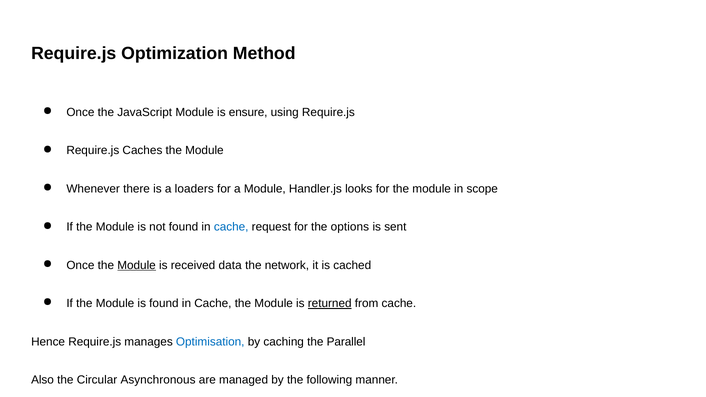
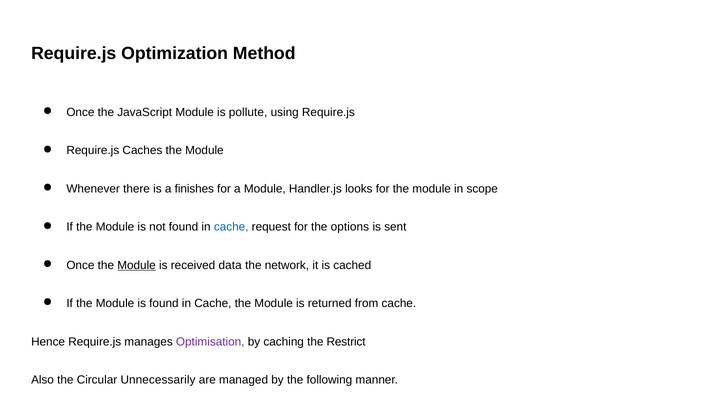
ensure: ensure -> pollute (248, 112)
loaders: loaders -> finishes (194, 189)
returned underline: present -> none (330, 304)
Optimisation colour: blue -> purple (210, 342)
Parallel: Parallel -> Restrict (346, 342)
Asynchronous: Asynchronous -> Unnecessarily (158, 380)
